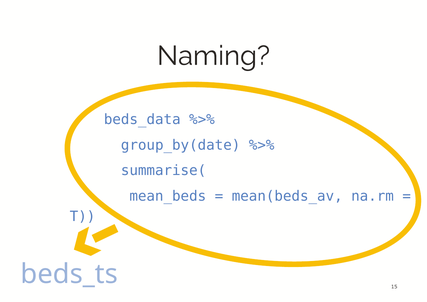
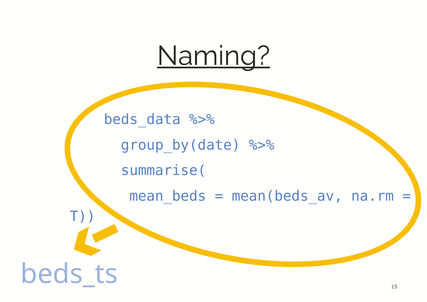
Naming underline: none -> present (214, 56)
